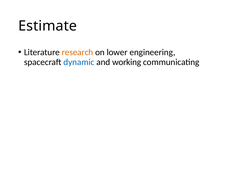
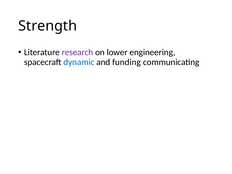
Estimate: Estimate -> Strength (48, 26)
research colour: orange -> purple (77, 52)
working: working -> funding (127, 62)
